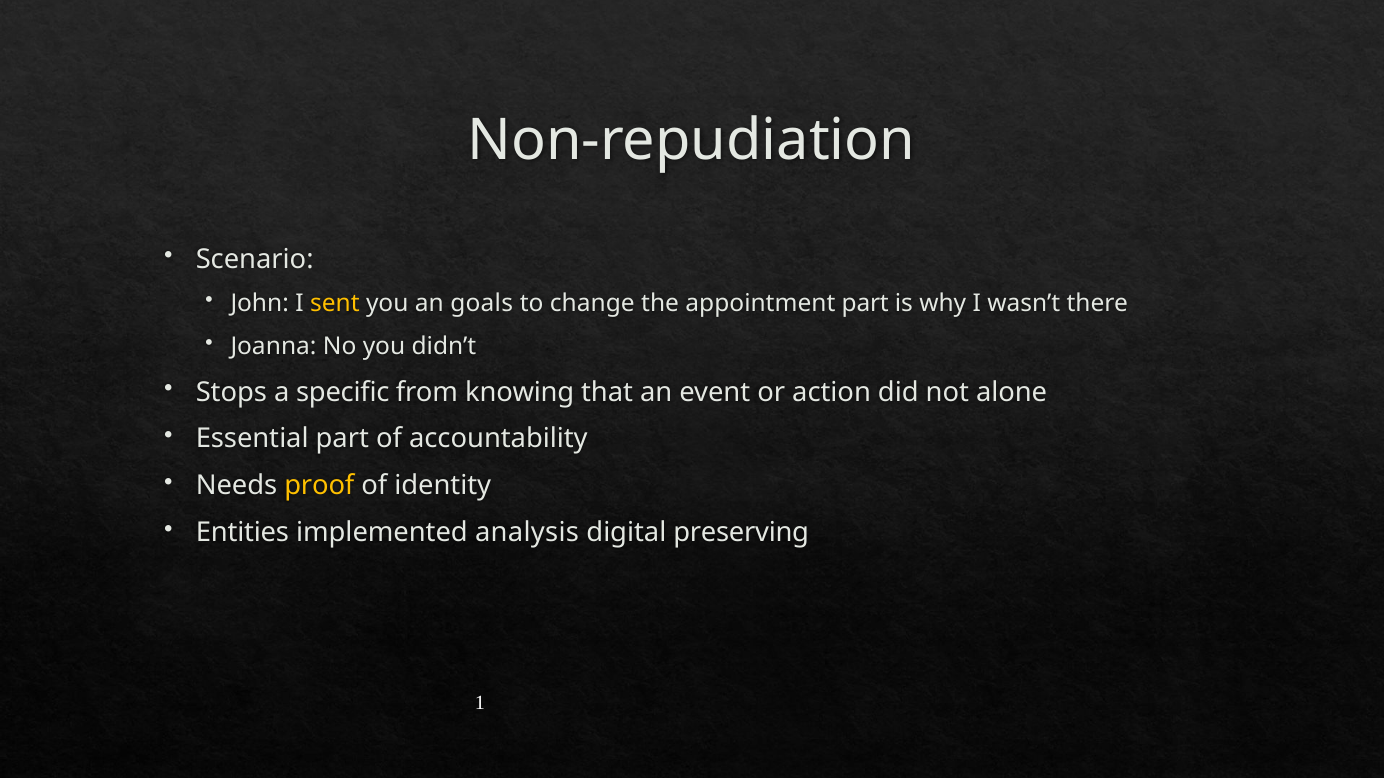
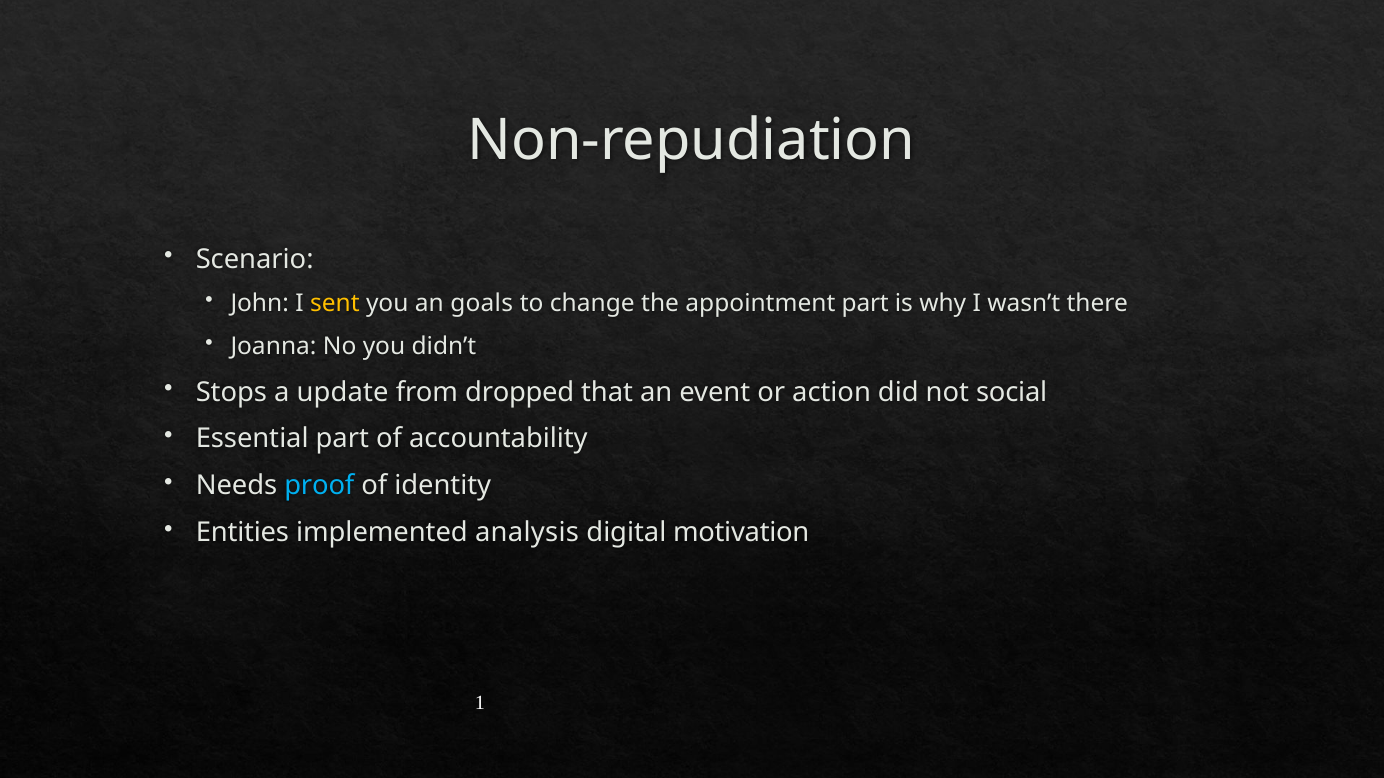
specific: specific -> update (343, 392)
knowing: knowing -> dropped (520, 392)
alone: alone -> social (1012, 392)
proof colour: yellow -> light blue (319, 486)
preserving: preserving -> motivation (741, 533)
